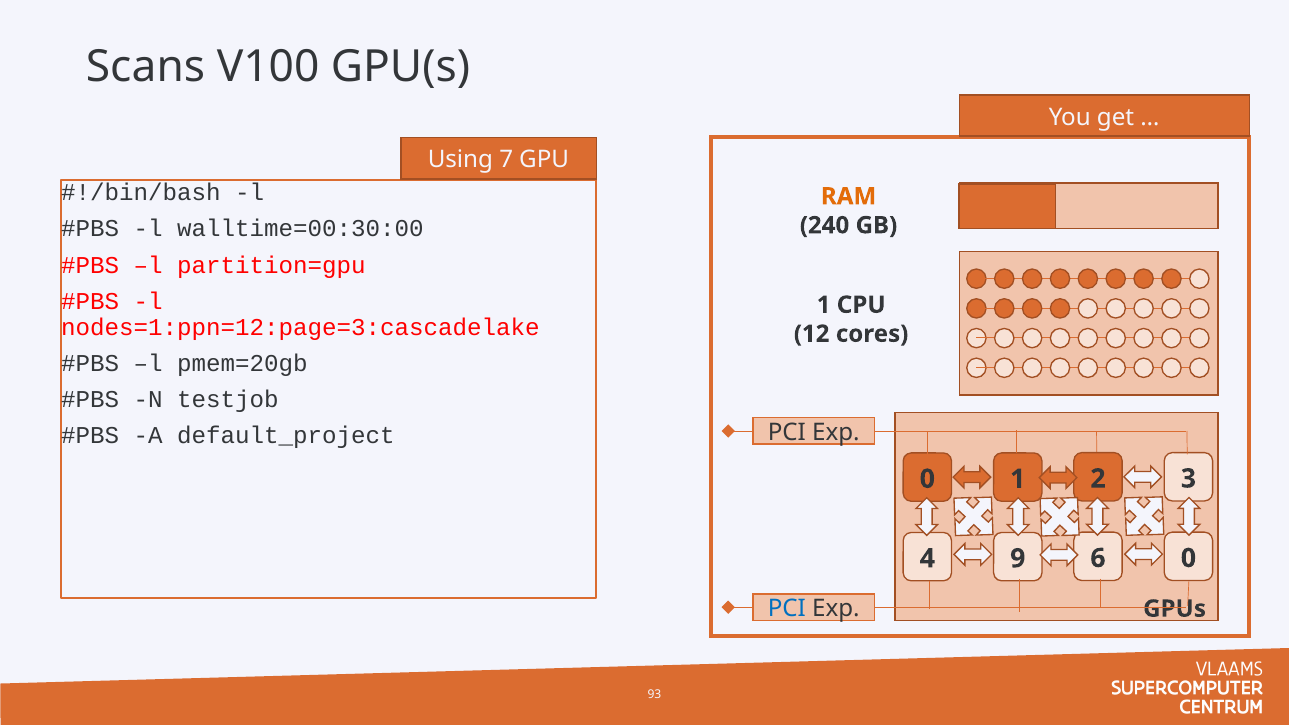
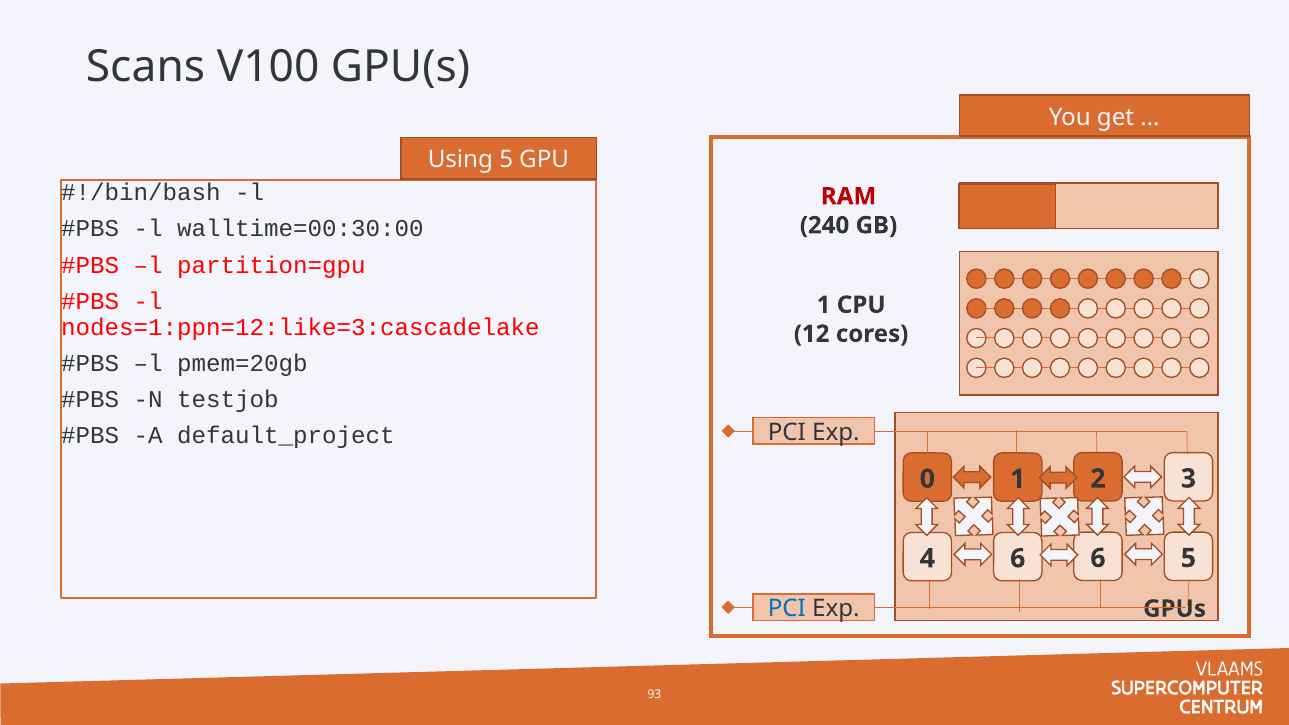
Using 7: 7 -> 5 (506, 160)
RAM colour: orange -> red (849, 196)
nodes=1:ppn=12:page=3:cascadelake: nodes=1:ppn=12:page=3:cascadelake -> nodes=1:ppn=12:like=3:cascadelake (300, 327)
6 0: 0 -> 5 (1188, 558)
4 9: 9 -> 6 (1018, 559)
